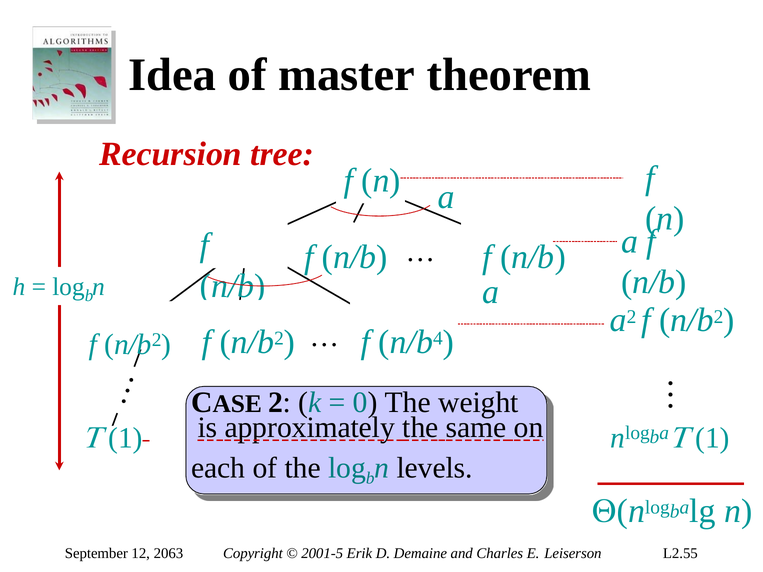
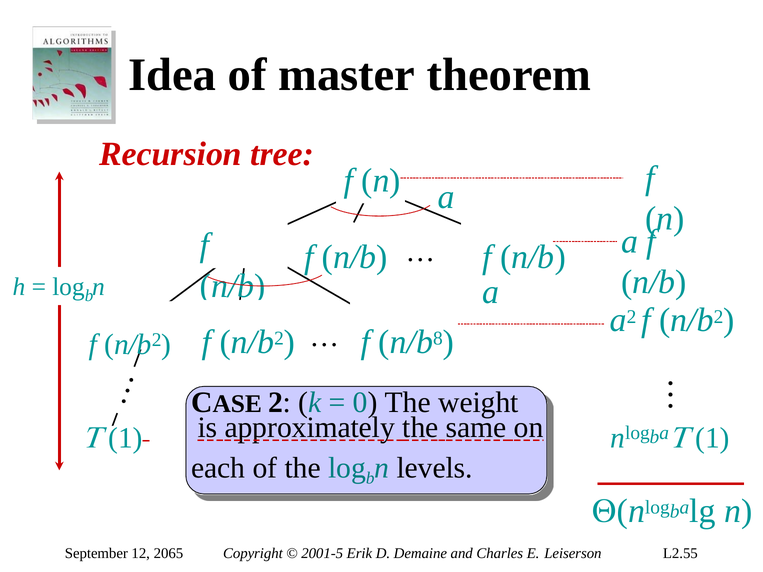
4: 4 -> 8 (438, 339)
2063: 2063 -> 2065 (168, 554)
